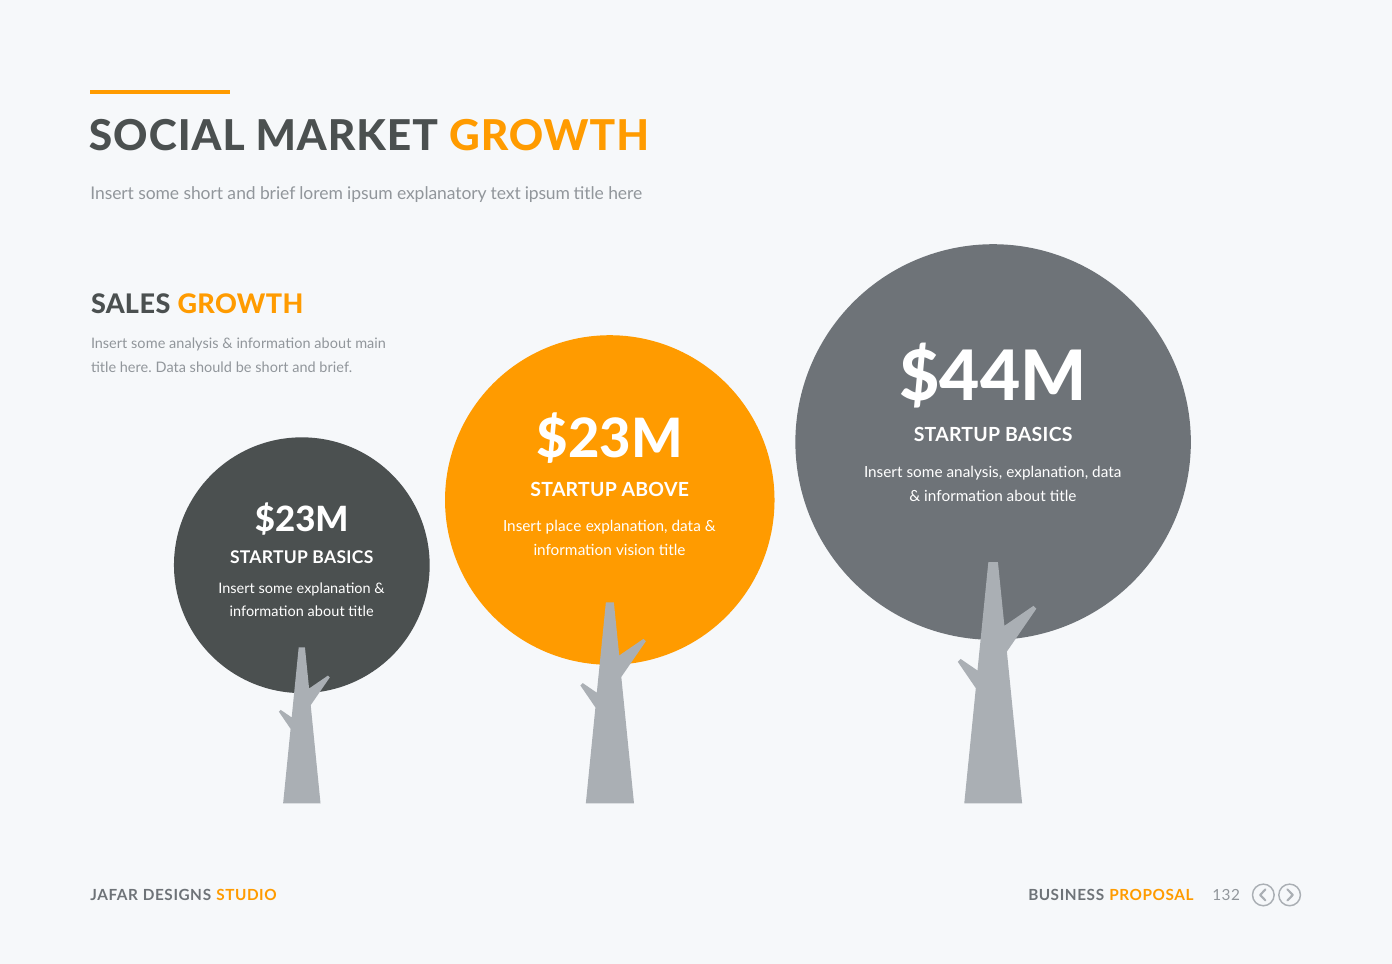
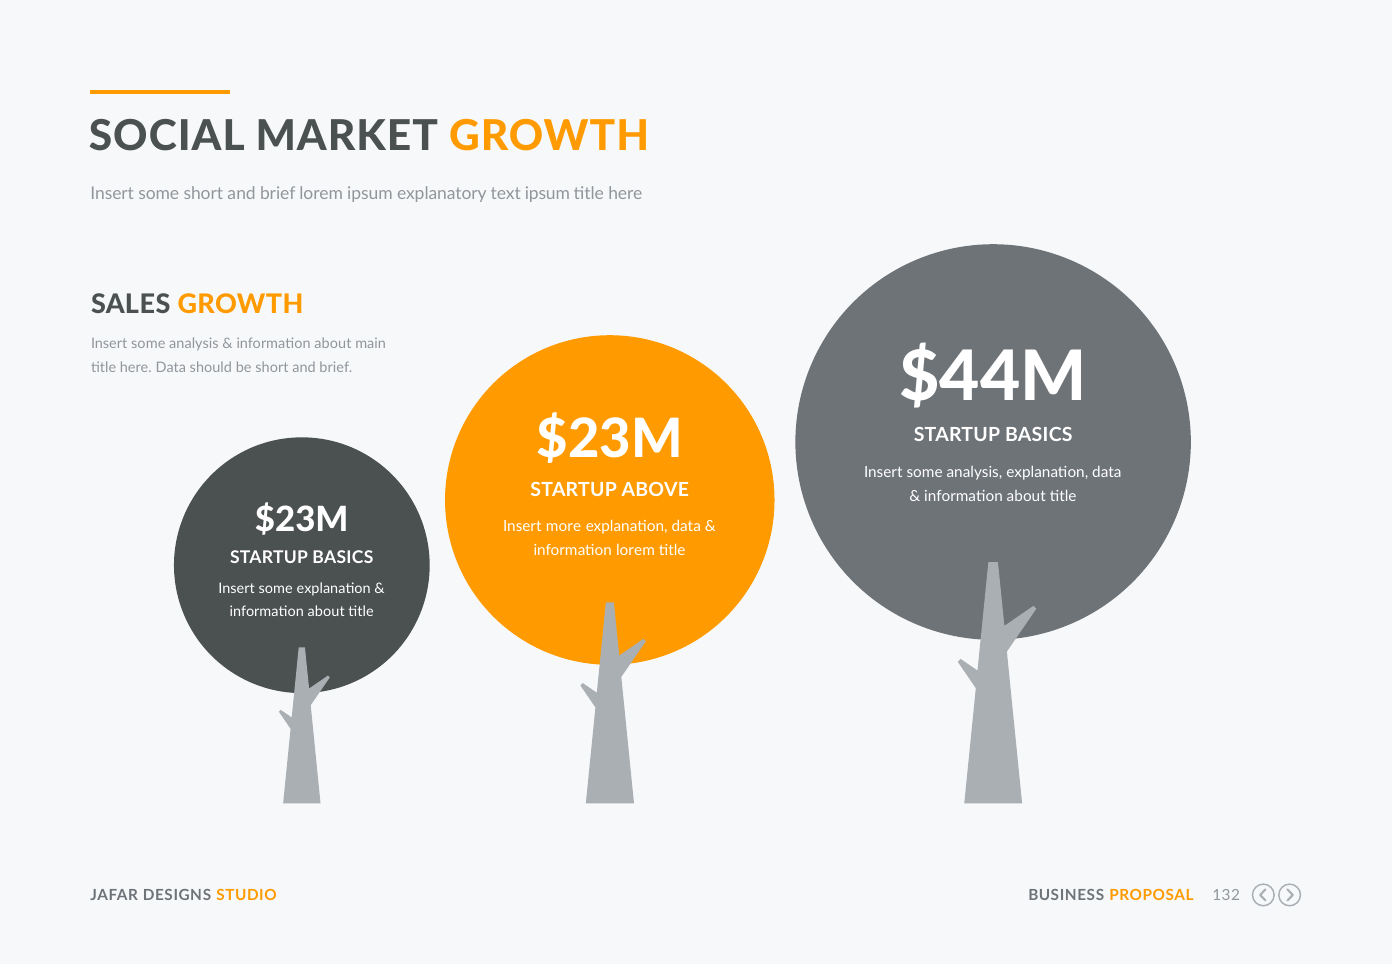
place: place -> more (564, 527)
information vision: vision -> lorem (635, 551)
